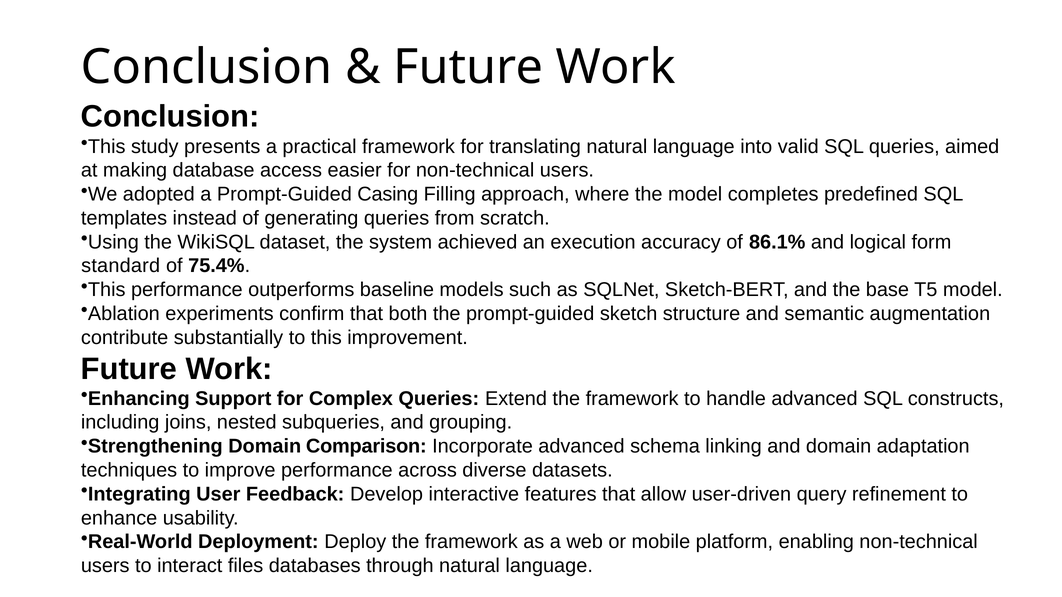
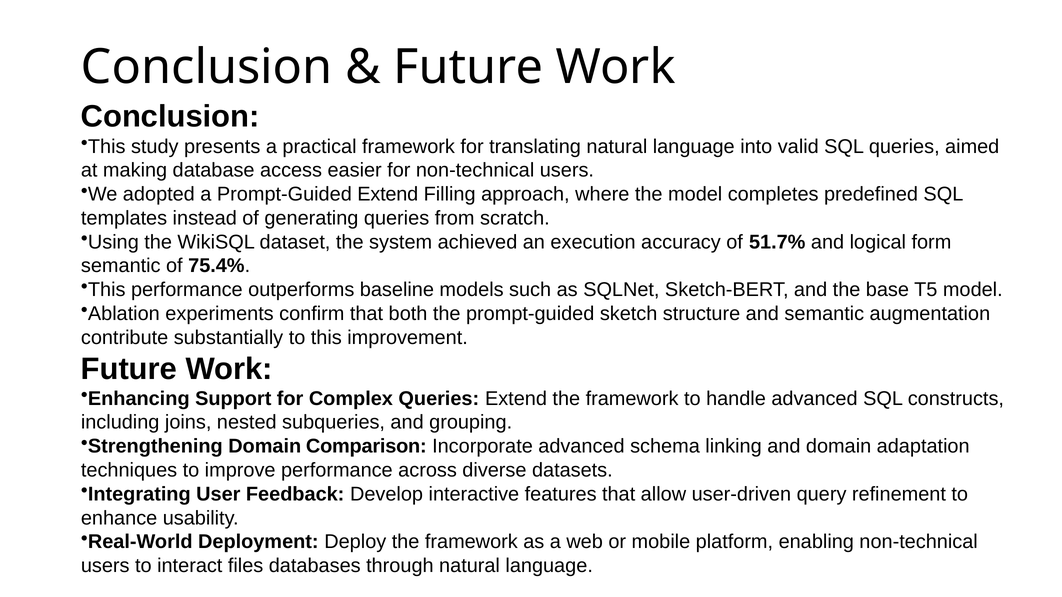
Prompt-Guided Casing: Casing -> Extend (388, 194)
86.1%: 86.1% -> 51.7% (777, 242)
standard: standard -> semantic (121, 266)
